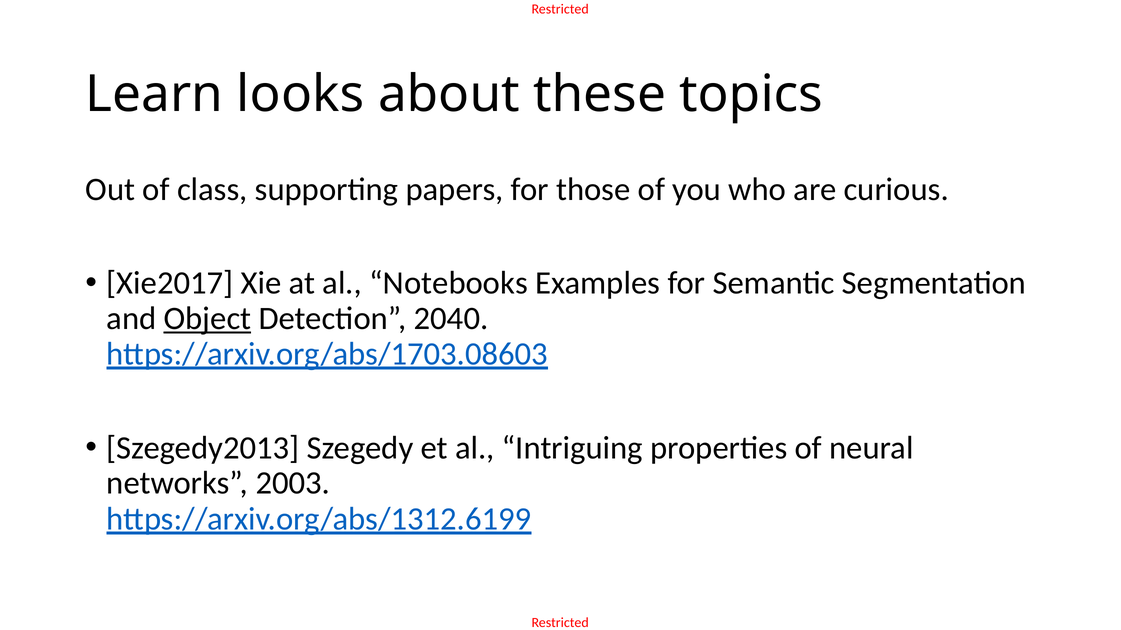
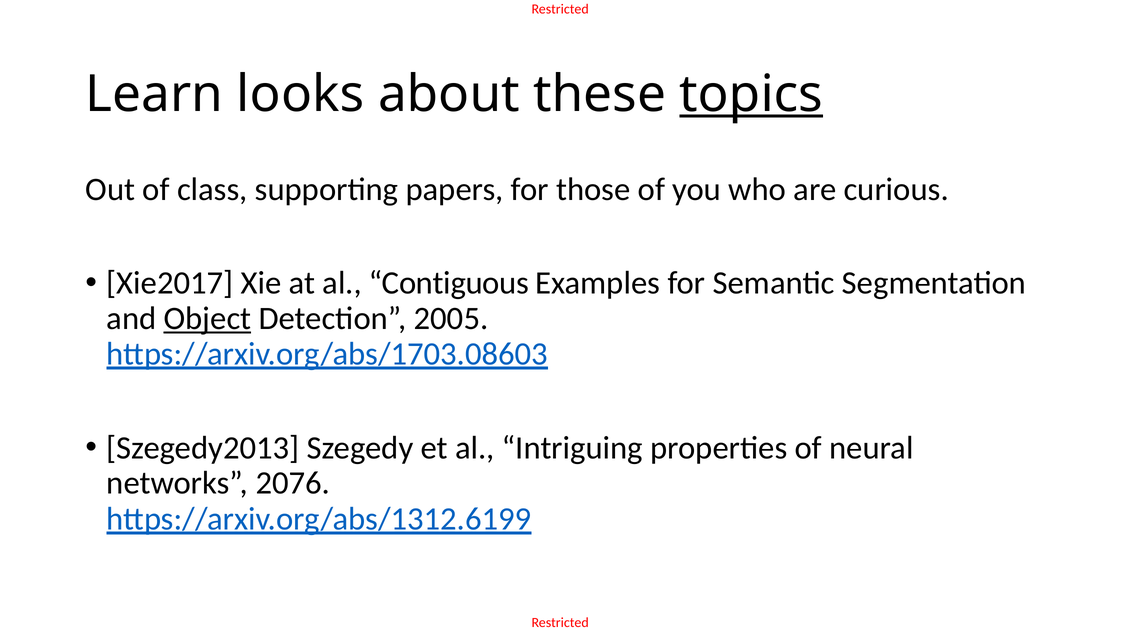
topics underline: none -> present (751, 94)
Notebooks: Notebooks -> Contiguous (449, 283)
2040: 2040 -> 2005 (451, 319)
2003: 2003 -> 2076 (293, 484)
